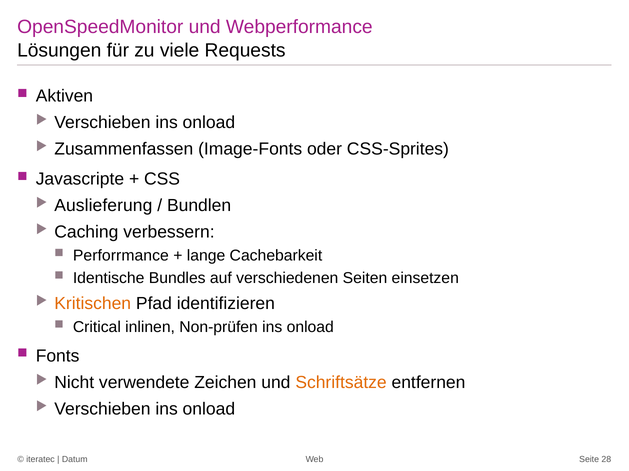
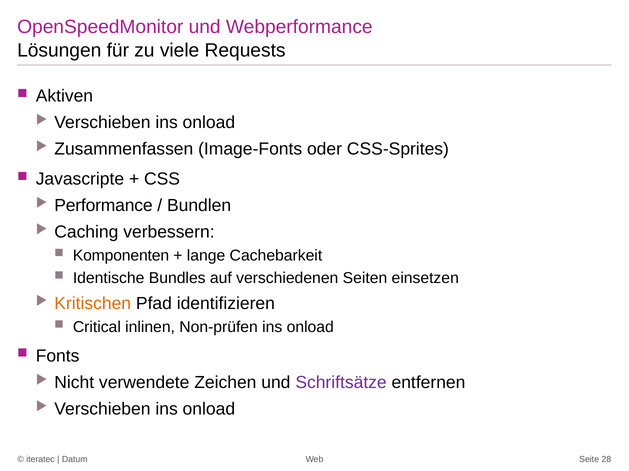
Auslieferung: Auslieferung -> Performance (103, 206)
Perforrmance: Perforrmance -> Komponenten (121, 256)
Schriftsätze colour: orange -> purple (341, 383)
